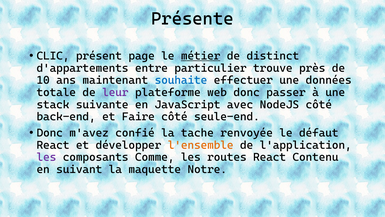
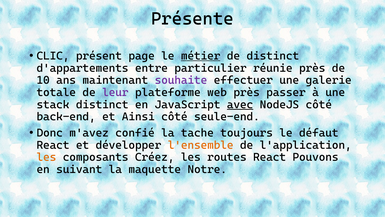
trouve: trouve -> réunie (273, 68)
souhaite colour: blue -> purple (181, 80)
données: données -> galerie (329, 80)
web donc: donc -> près (247, 92)
stack suivante: suivante -> distinct (102, 104)
avec underline: none -> present (240, 104)
Faire: Faire -> Ainsi (138, 116)
renvoyée: renvoyée -> toujours (247, 133)
les colour: purple -> orange (46, 157)
Comme: Comme -> Créez (155, 157)
Contenu: Contenu -> Pouvons (316, 157)
